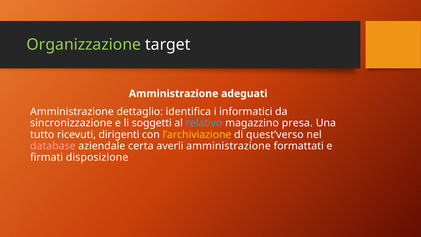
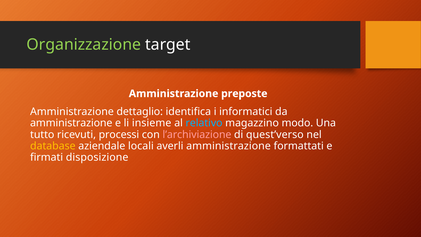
adeguati: adeguati -> preposte (244, 94)
sincronizzazione: sincronizzazione -> amministrazione (71, 123)
soggetti: soggetti -> insieme (152, 123)
presa: presa -> modo (297, 123)
dirigenti: dirigenti -> processi (119, 134)
l’archiviazione colour: yellow -> pink (197, 134)
database colour: pink -> yellow (53, 146)
certa: certa -> locali (141, 146)
